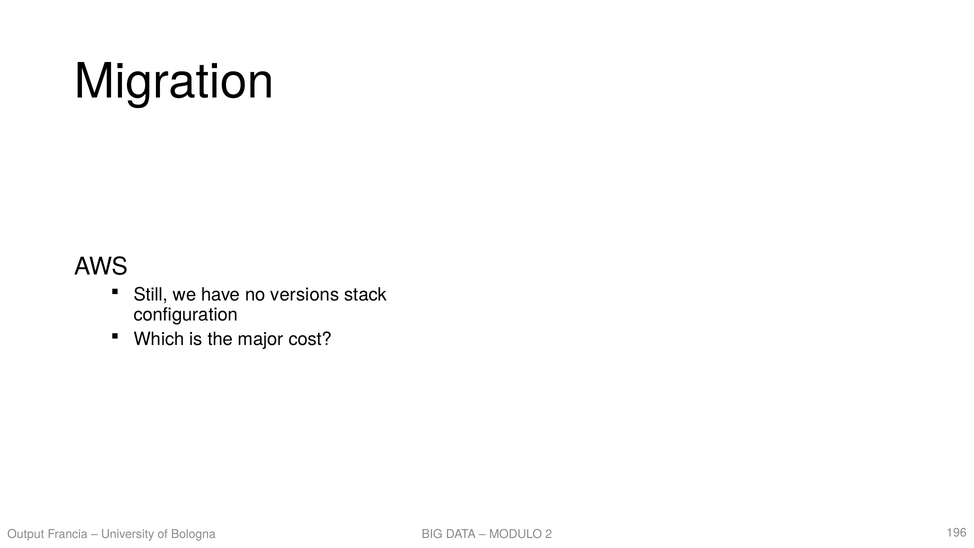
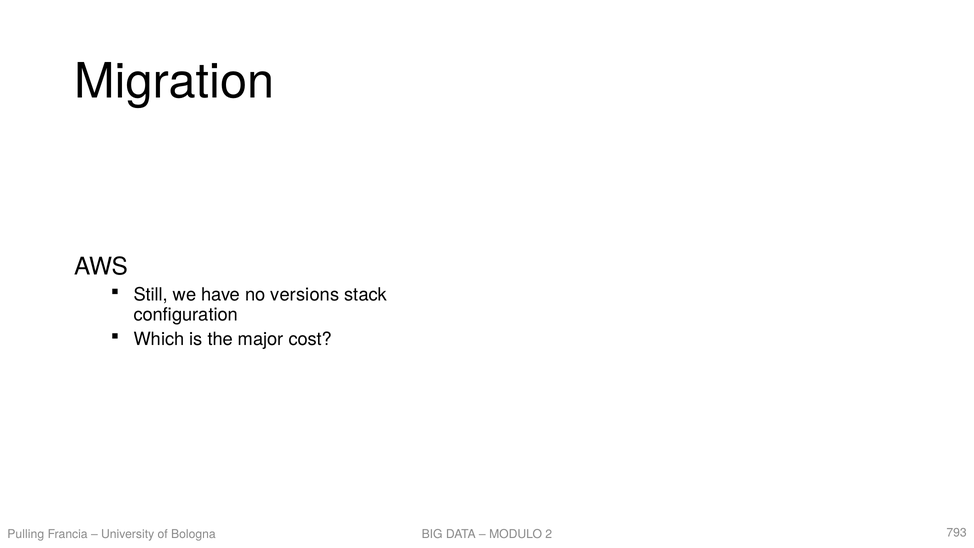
Output: Output -> Pulling (26, 534)
196: 196 -> 793 (957, 533)
